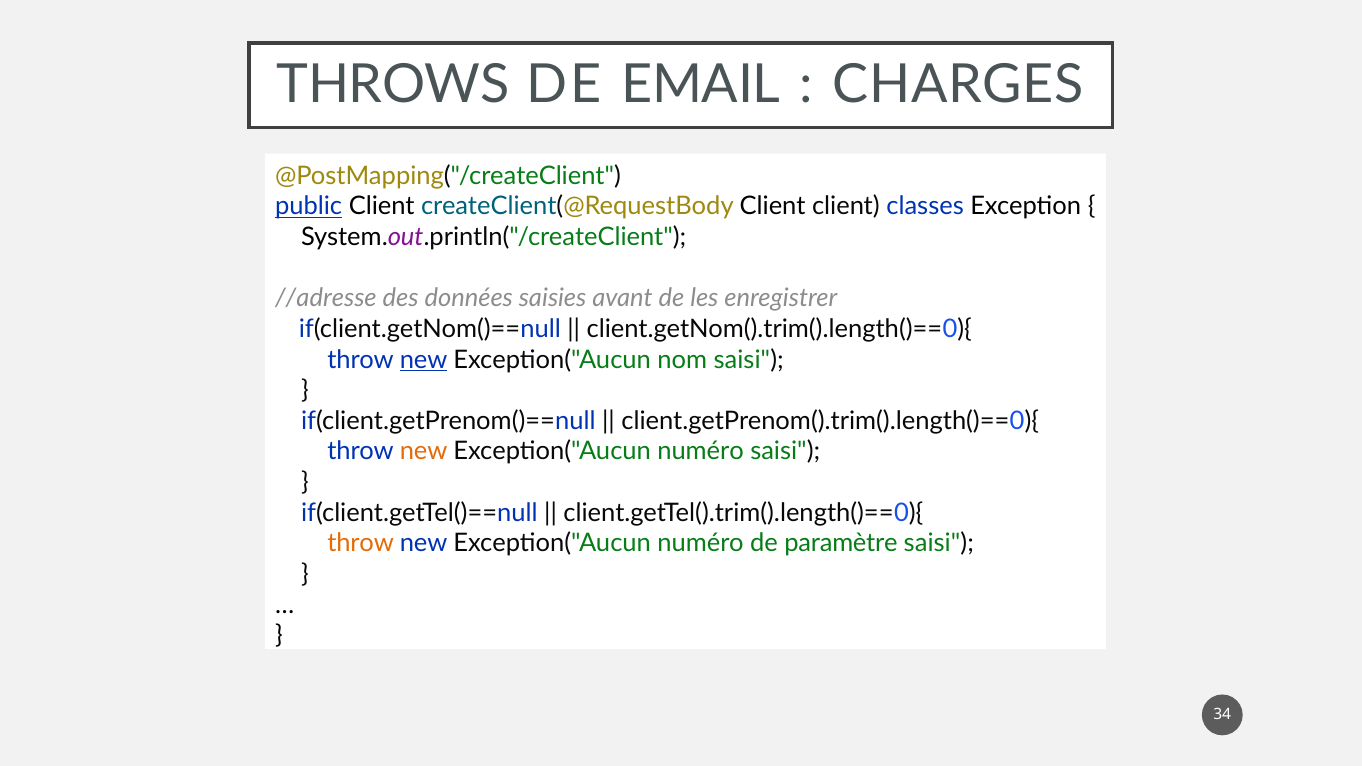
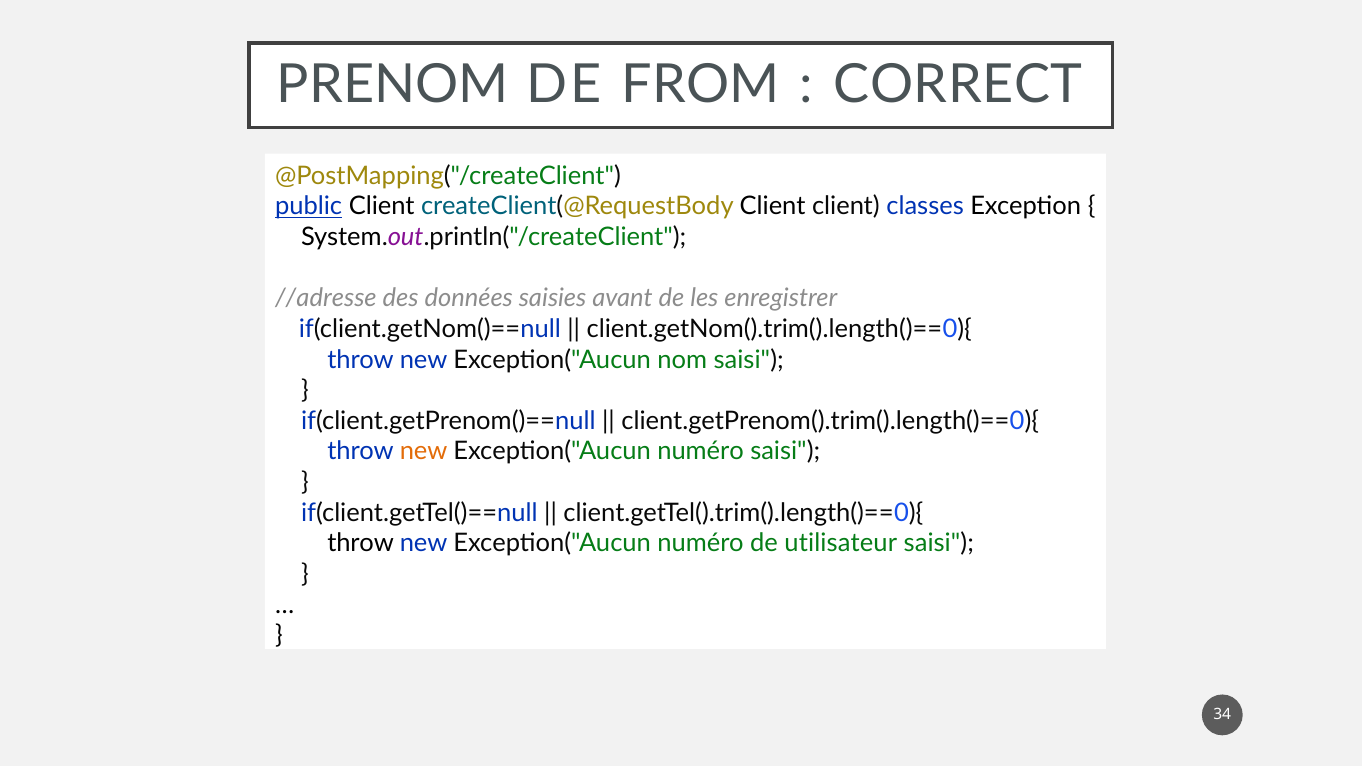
THROWS: THROWS -> PRENOM (393, 85)
EMAIL: EMAIL -> FROM (701, 85)
CHARGES: CHARGES -> CORRECT (958, 85)
new underline: present -> none (424, 360)
throw colour: orange -> black (361, 543)
paramètre: paramètre -> utilisateur (841, 543)
